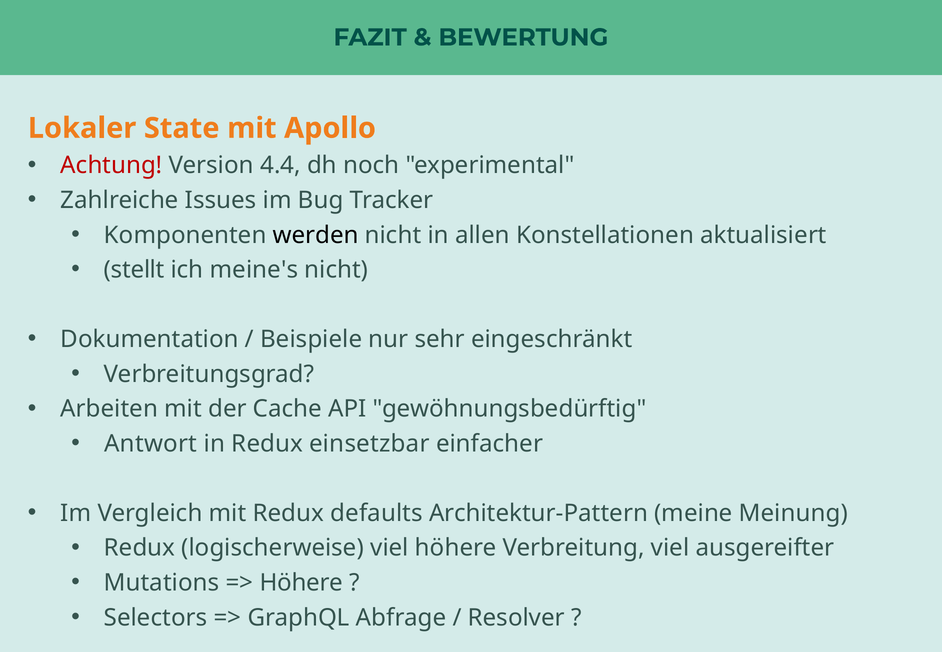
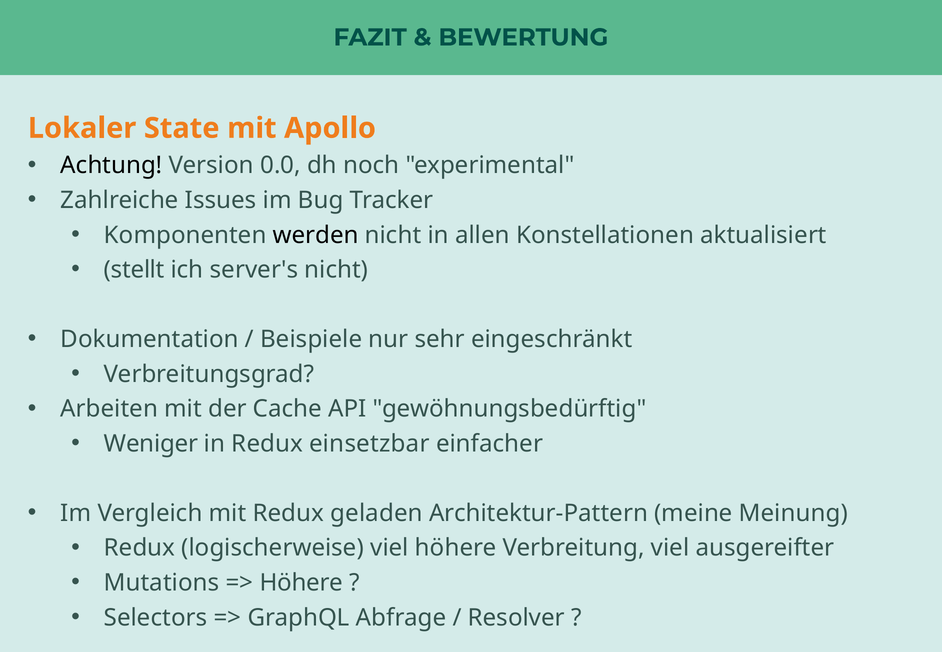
Achtung colour: red -> black (111, 166)
4.4: 4.4 -> 0.0 (280, 166)
meine's: meine's -> server's (254, 270)
Antwort: Antwort -> Weniger (151, 444)
defaults: defaults -> geladen (377, 513)
